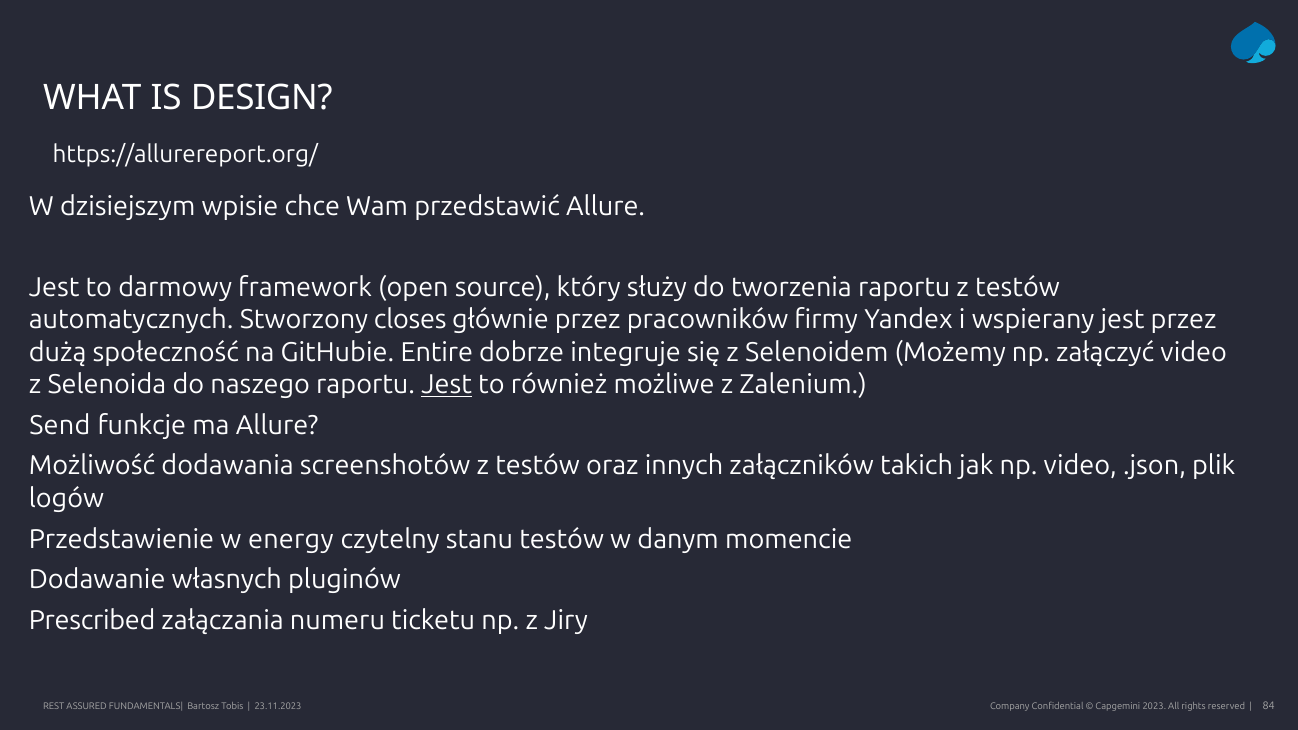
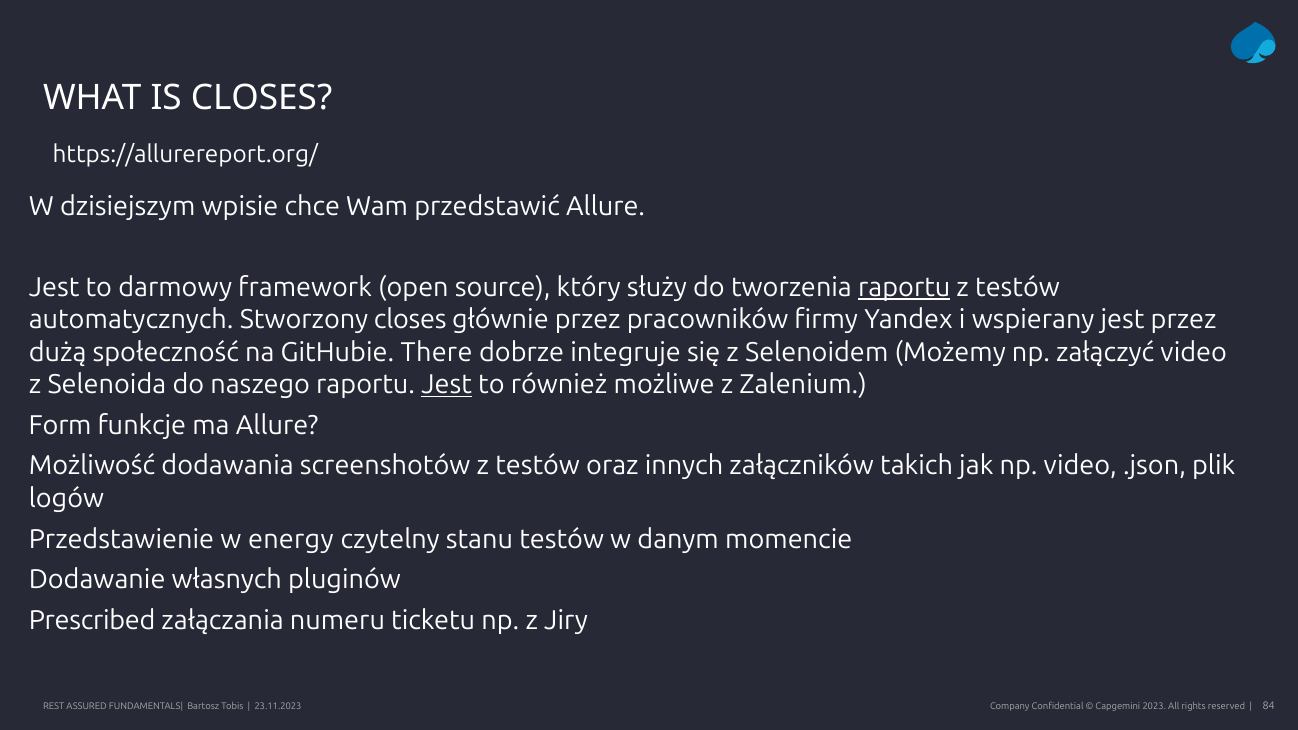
IS DESIGN: DESIGN -> CLOSES (262, 98)
raportu underline: none -> present (904, 288)
Entire: Entire -> There (437, 352)
Send: Send -> Form (60, 426)
